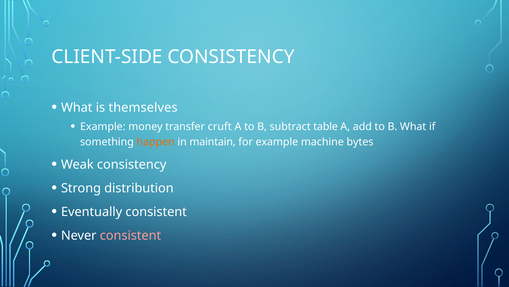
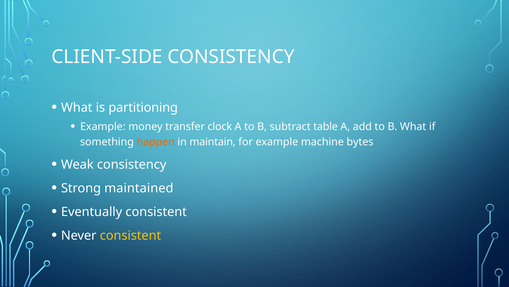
themselves: themselves -> partitioning (143, 107)
cruft: cruft -> clock (220, 126)
distribution: distribution -> maintained (139, 188)
consistent colour: pink -> yellow (130, 235)
